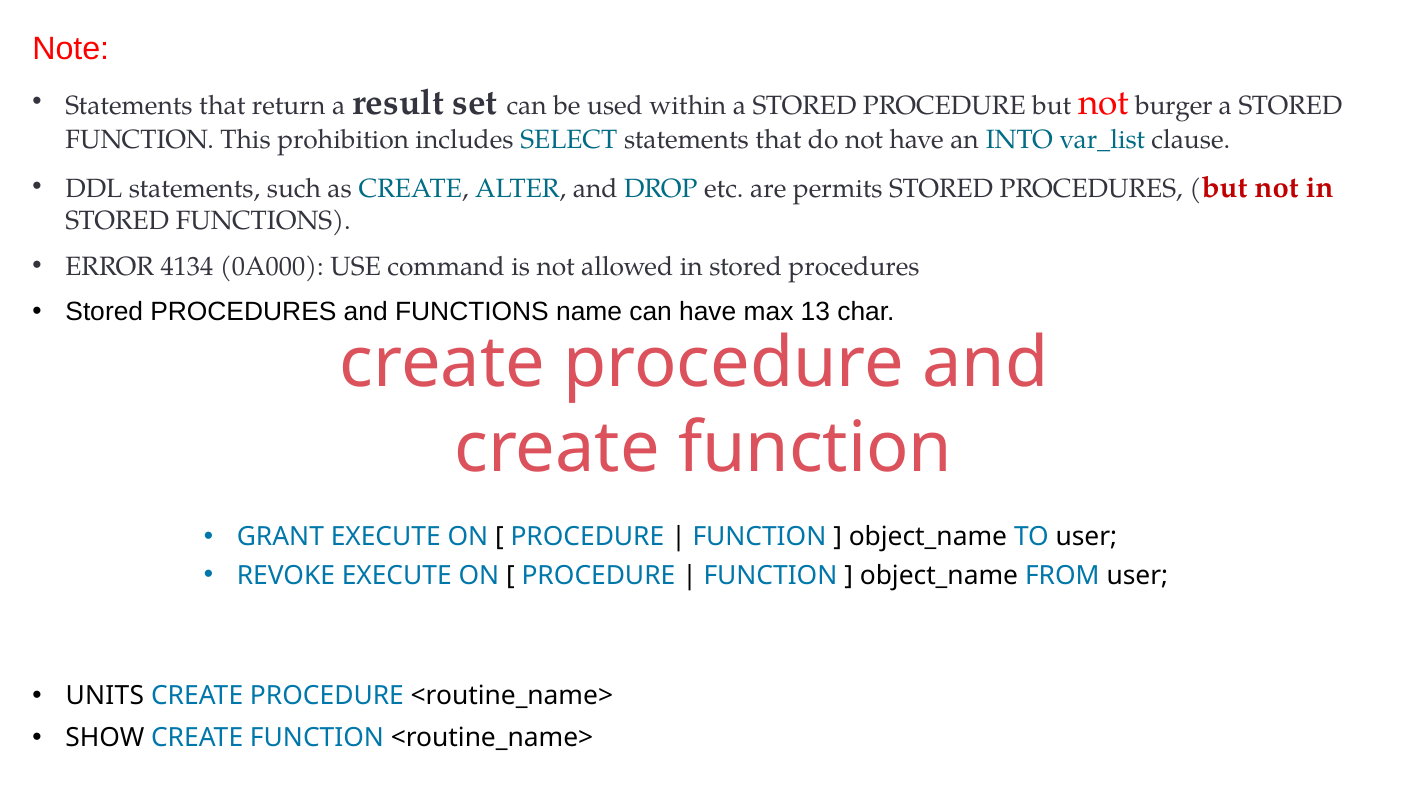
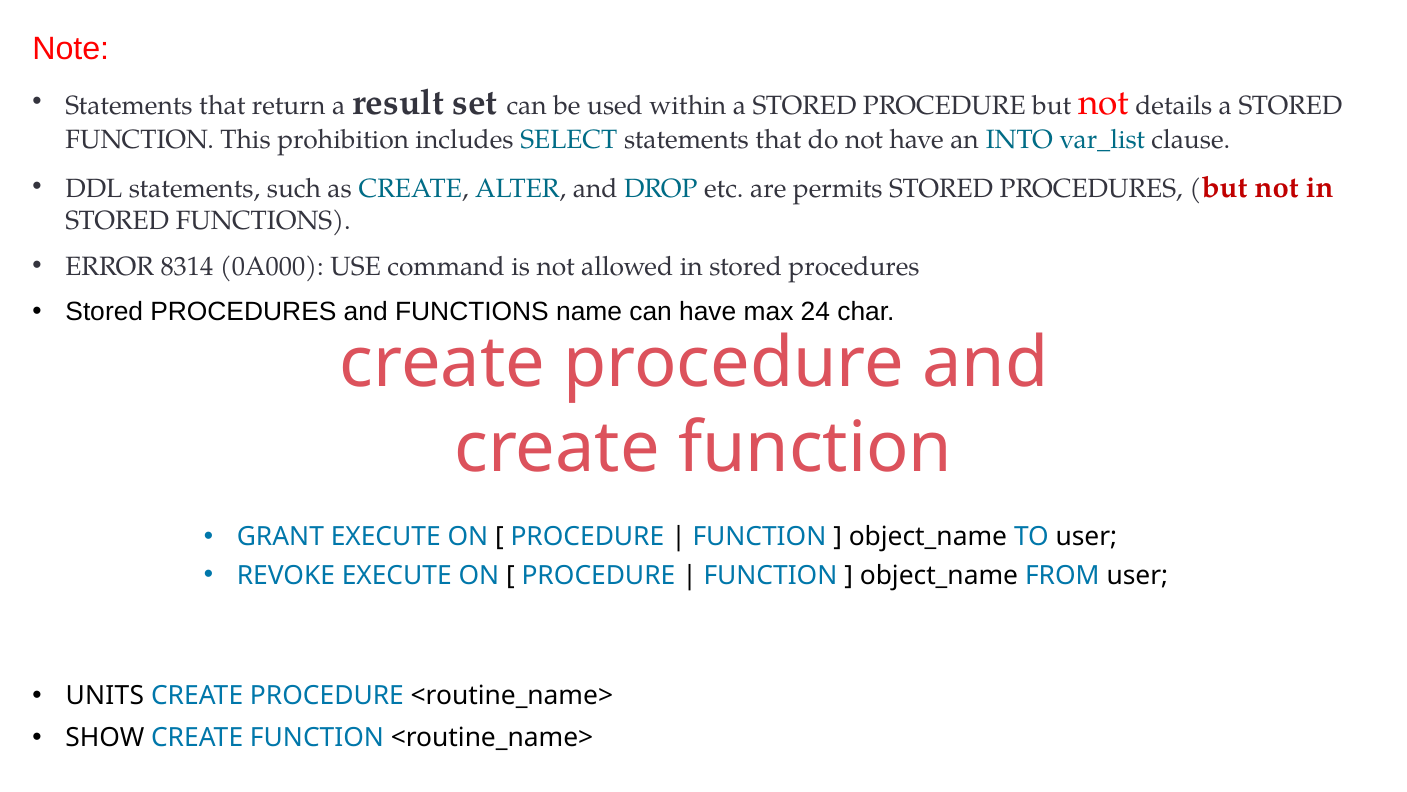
burger: burger -> details (1174, 106)
4134: 4134 -> 8314 (187, 266)
13: 13 -> 24 (815, 312)
